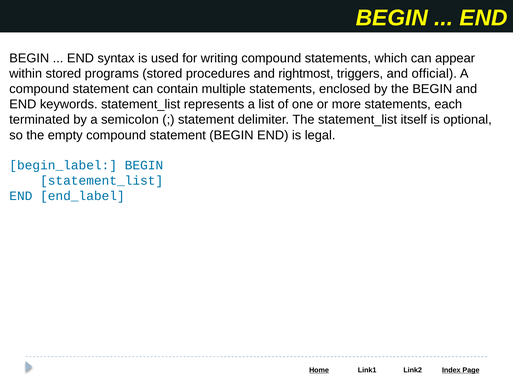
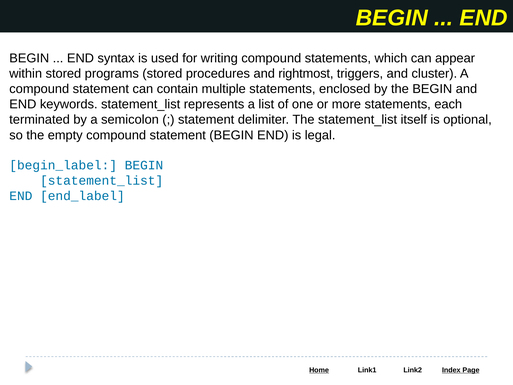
official: official -> cluster (434, 74)
